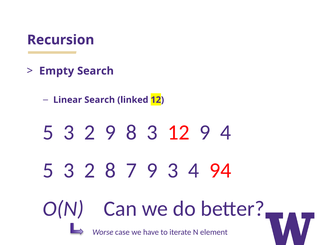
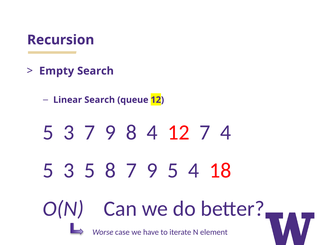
linked: linked -> queue (133, 100)
2: 2 -> 7 (90, 132)
8 3: 3 -> 4 (152, 132)
12 9: 9 -> 7 (205, 132)
2: 2 -> 5 (90, 170)
9 3: 3 -> 5 (173, 170)
94: 94 -> 18 (220, 170)
